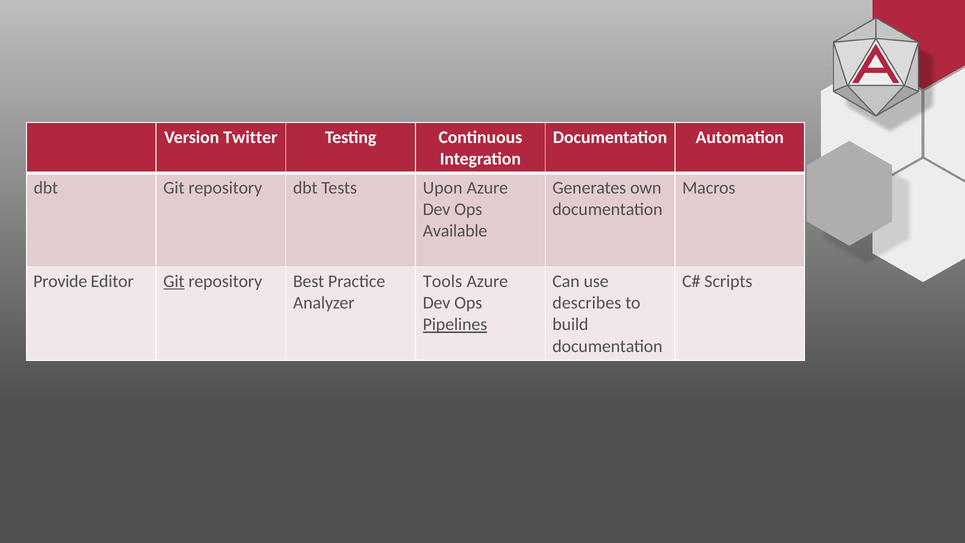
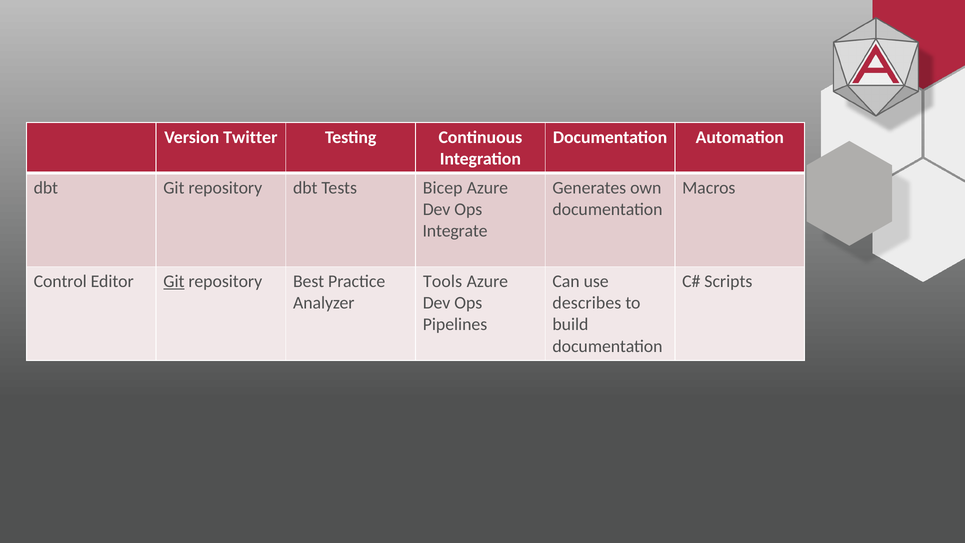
Upon: Upon -> Bicep (443, 188)
Available: Available -> Integrate (455, 231)
Provide: Provide -> Control (60, 281)
Pipelines underline: present -> none (455, 324)
